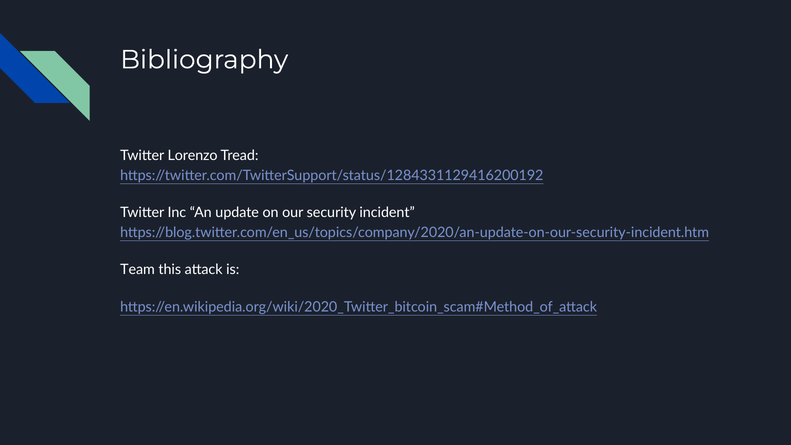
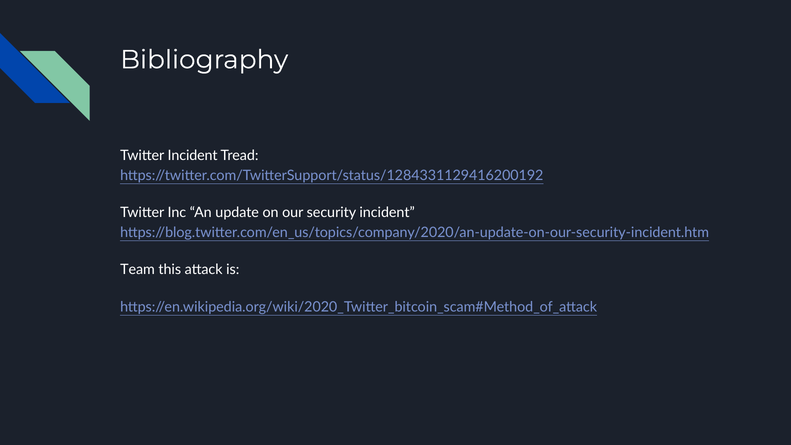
Twitter Lorenzo: Lorenzo -> Incident (193, 156)
